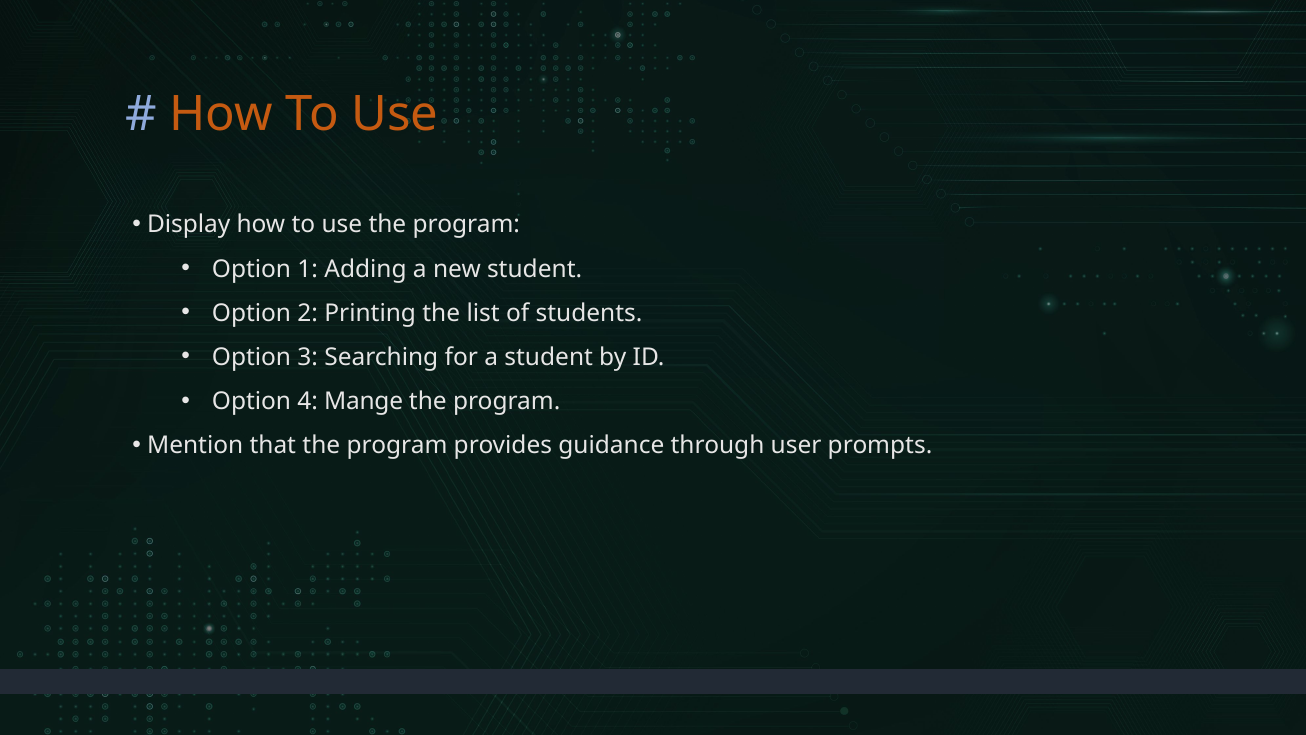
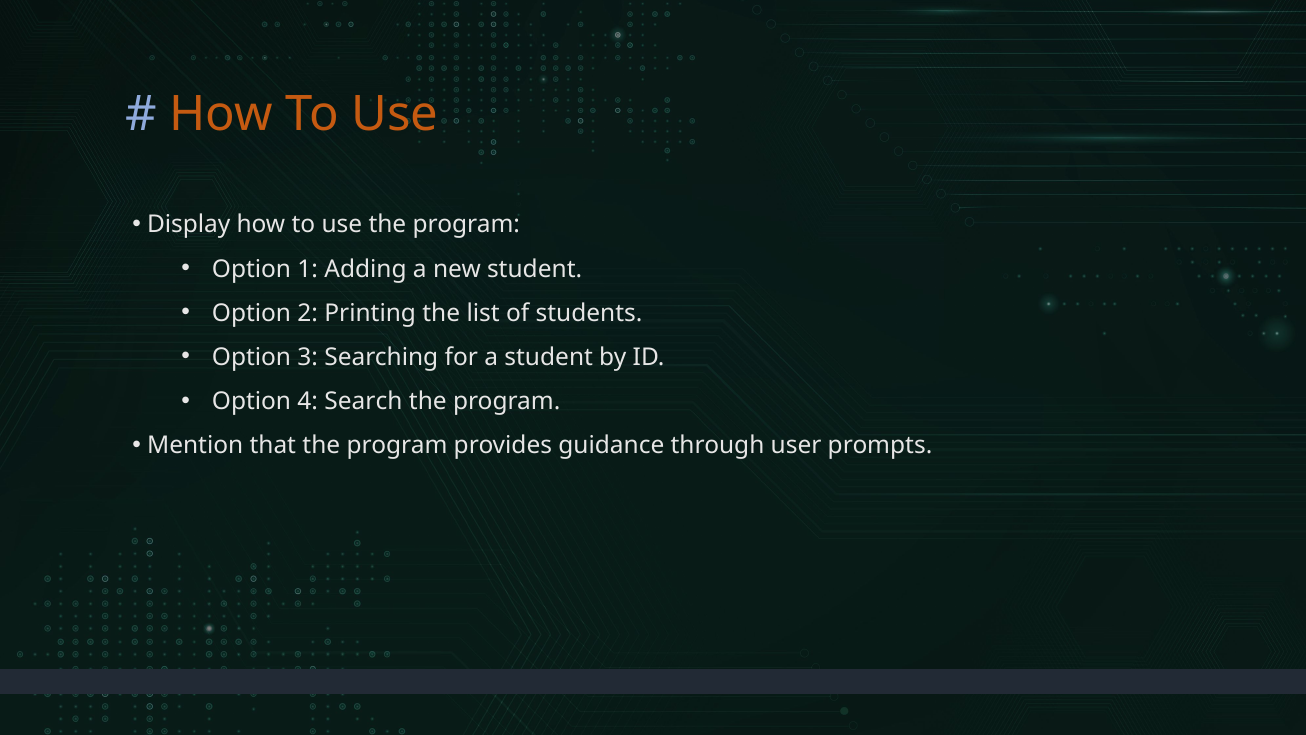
Mange: Mange -> Search (363, 401)
